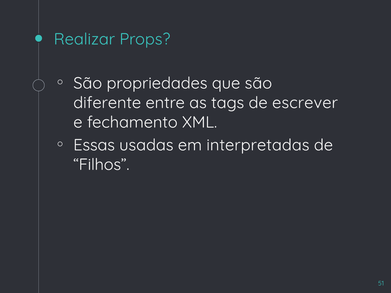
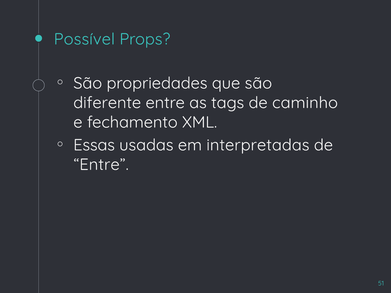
Realizar: Realizar -> Possível (84, 39)
escrever: escrever -> caminho (305, 103)
Filhos: Filhos -> Entre (101, 165)
